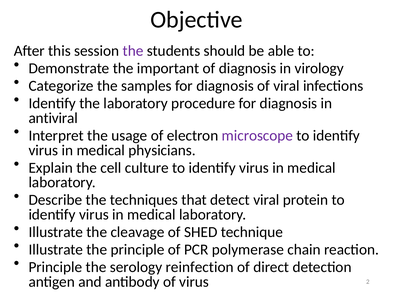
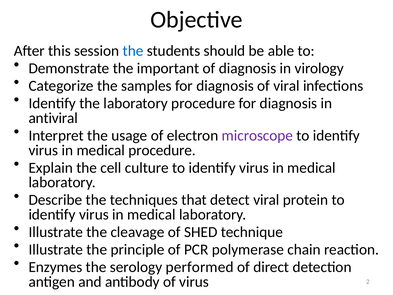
the colour: purple -> blue (133, 51)
medical physicians: physicians -> procedure (162, 150)
Principle: Principle -> Enzymes (55, 267)
reinfection: reinfection -> performed (200, 267)
